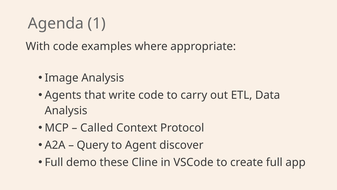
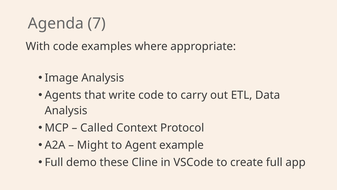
1: 1 -> 7 (97, 23)
Query: Query -> Might (93, 145)
discover: discover -> example (181, 145)
